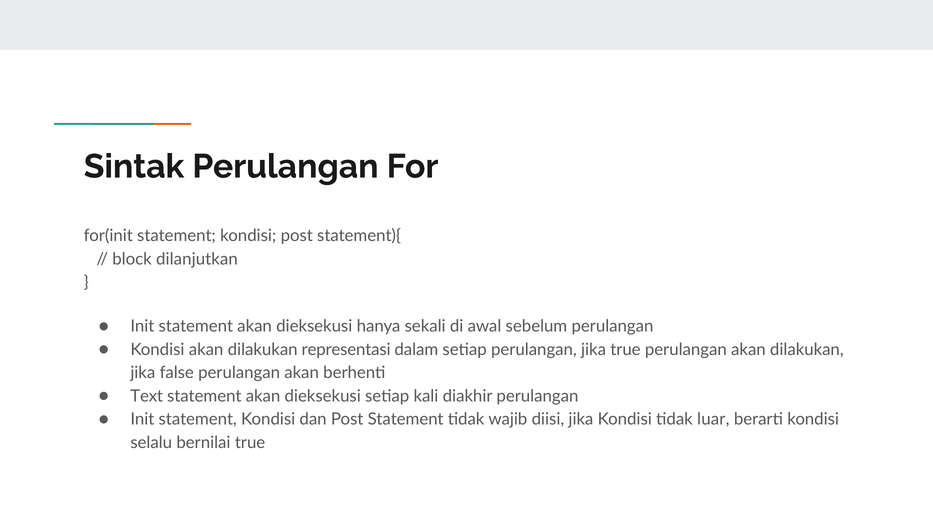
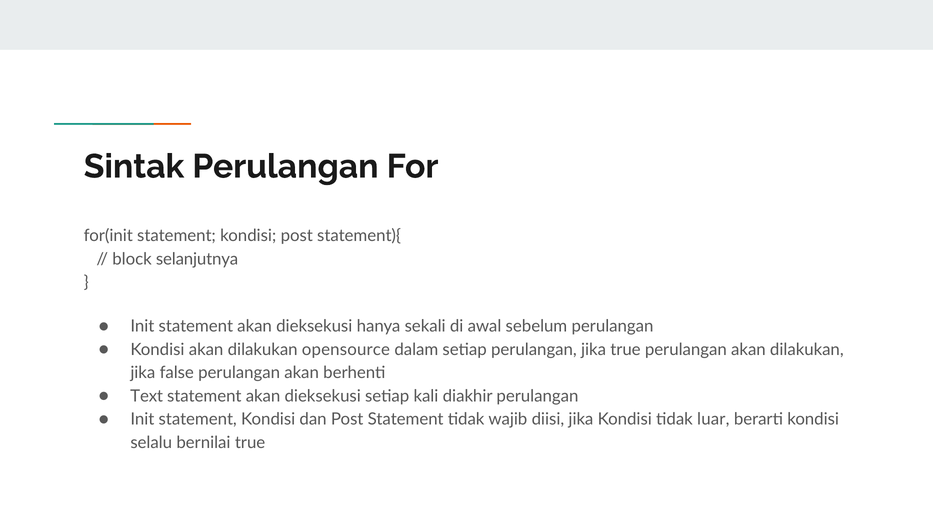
dilanjutkan: dilanjutkan -> selanjutnya (197, 259)
representasi: representasi -> opensource (346, 349)
